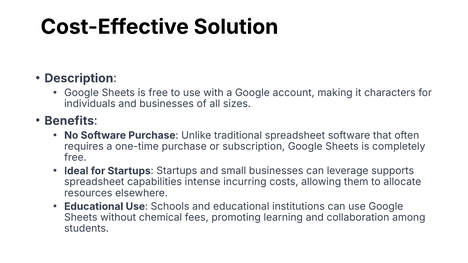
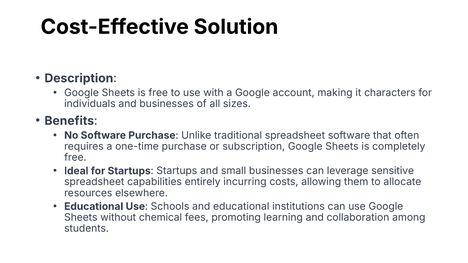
supports: supports -> sensitive (393, 171)
intense: intense -> entirely (203, 182)
